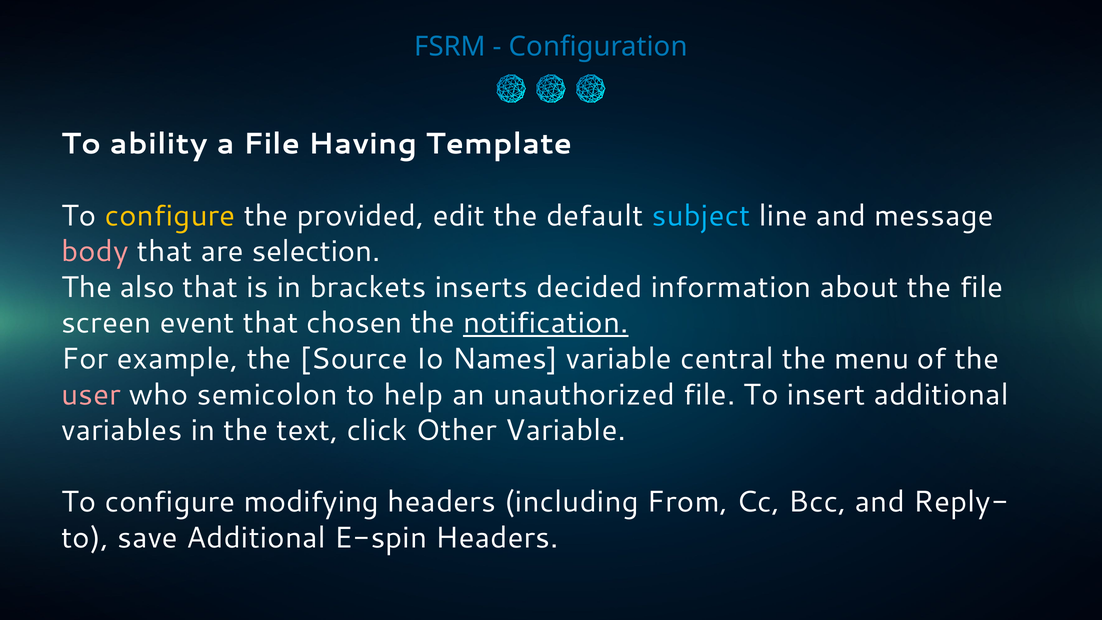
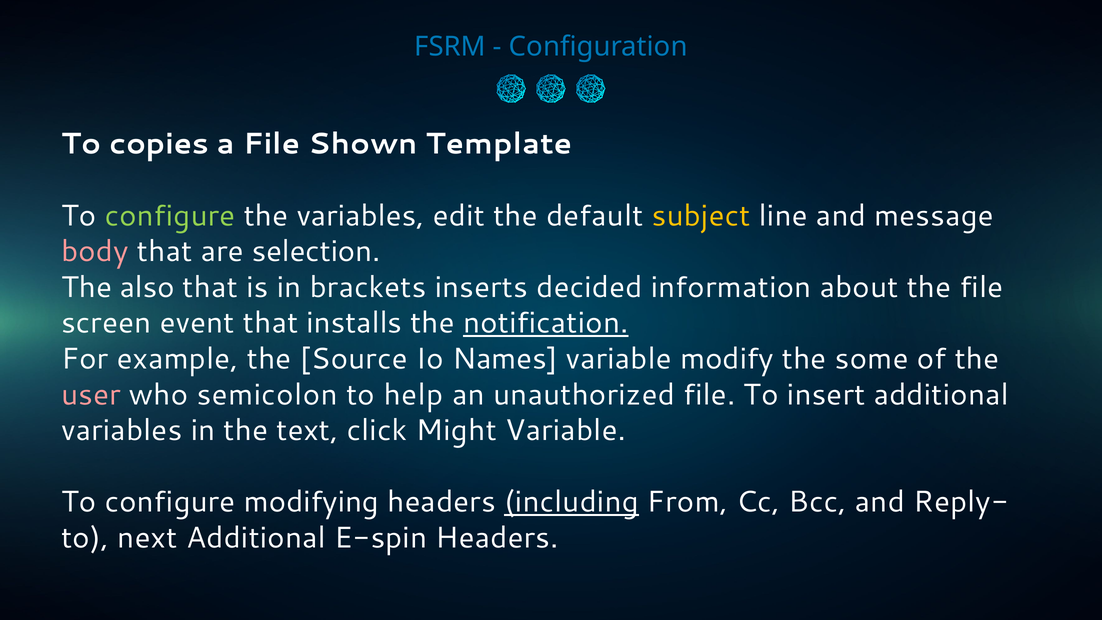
ability: ability -> copies (159, 144)
Having: Having -> Shown (363, 144)
configure colour: yellow -> light green (170, 216)
the provided: provided -> variables (361, 216)
subject colour: light blue -> yellow (701, 216)
chosen: chosen -> installs (354, 323)
central: central -> modify (727, 359)
menu: menu -> some (872, 359)
Other: Other -> Might (456, 430)
including underline: none -> present (571, 502)
save: save -> next (148, 538)
